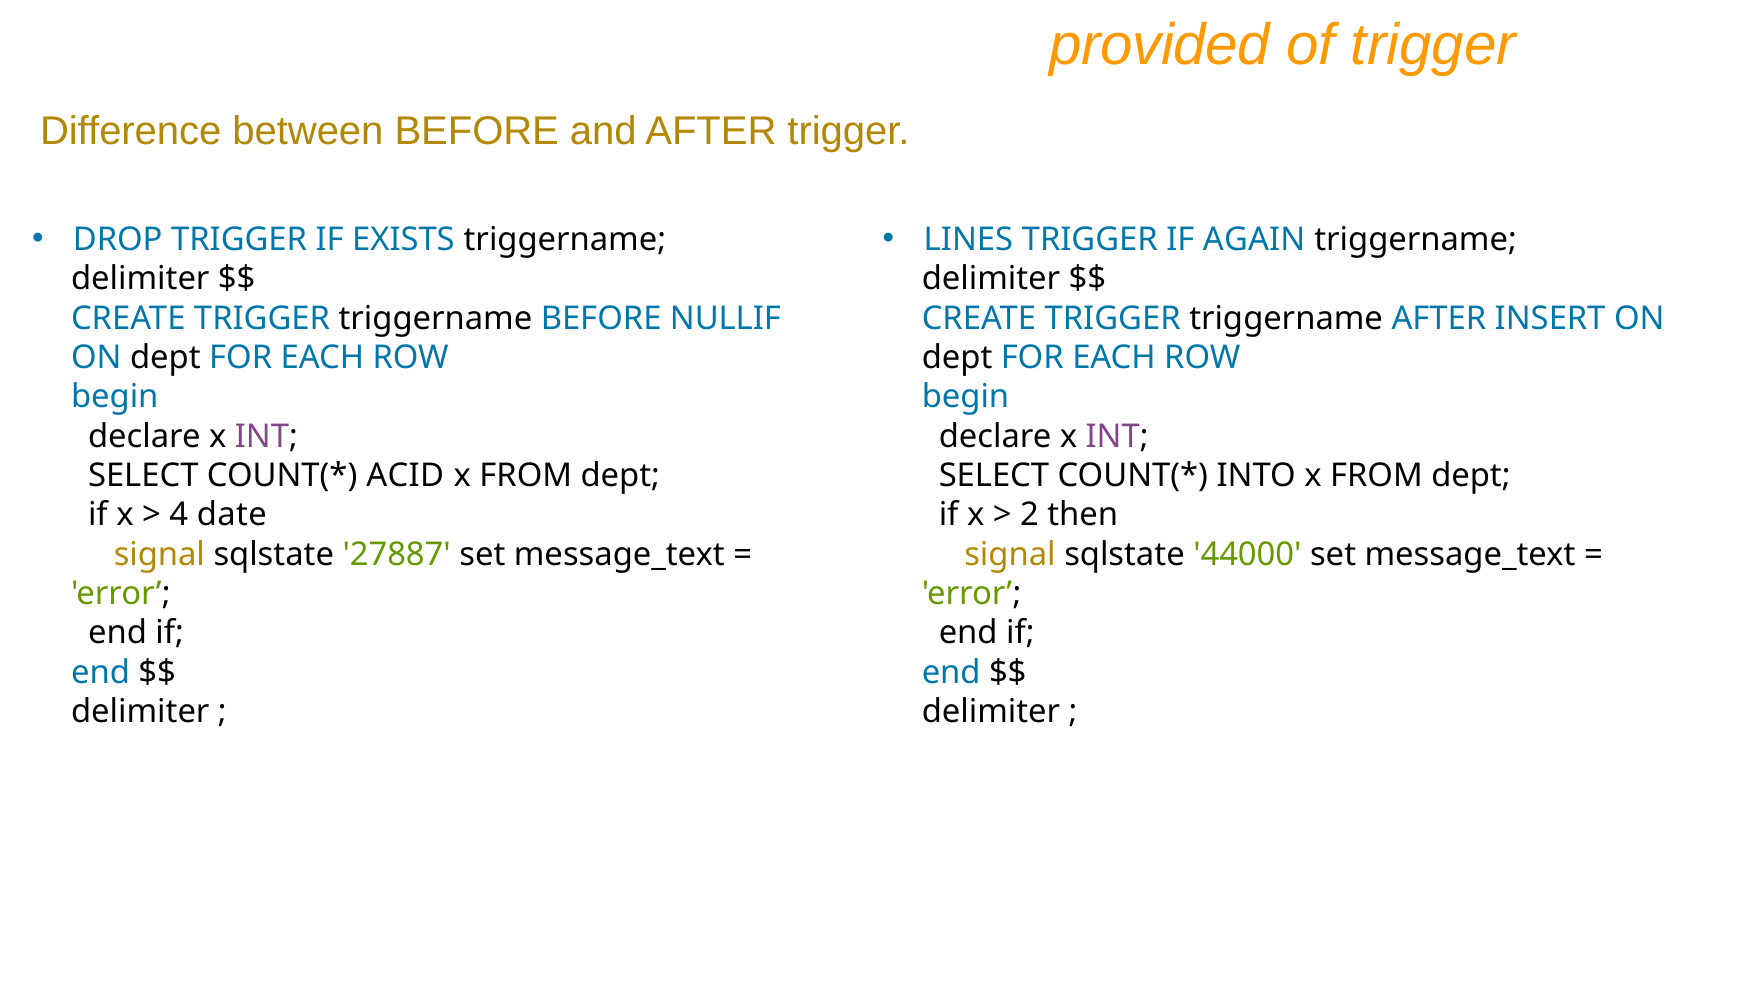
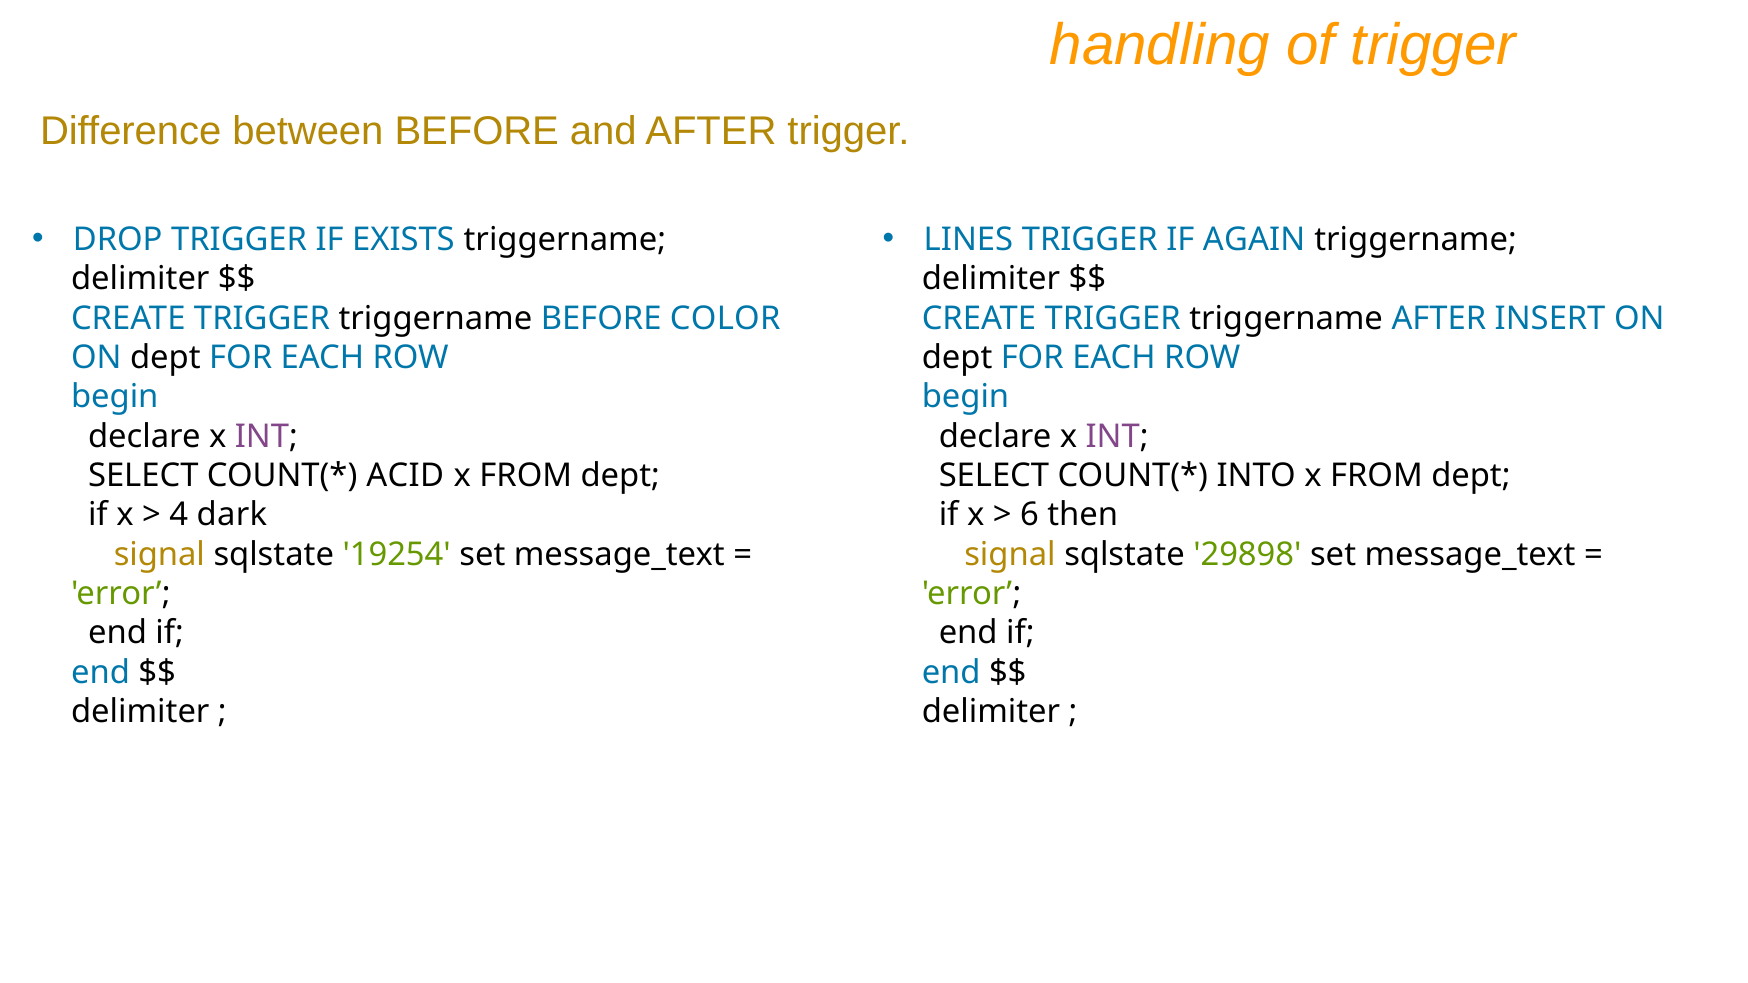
provided: provided -> handling (1160, 45)
NULLIF: NULLIF -> COLOR (725, 318)
date: date -> dark (232, 515)
2: 2 -> 6 (1029, 515)
27887: 27887 -> 19254 (397, 554)
44000: 44000 -> 29898 (1247, 554)
